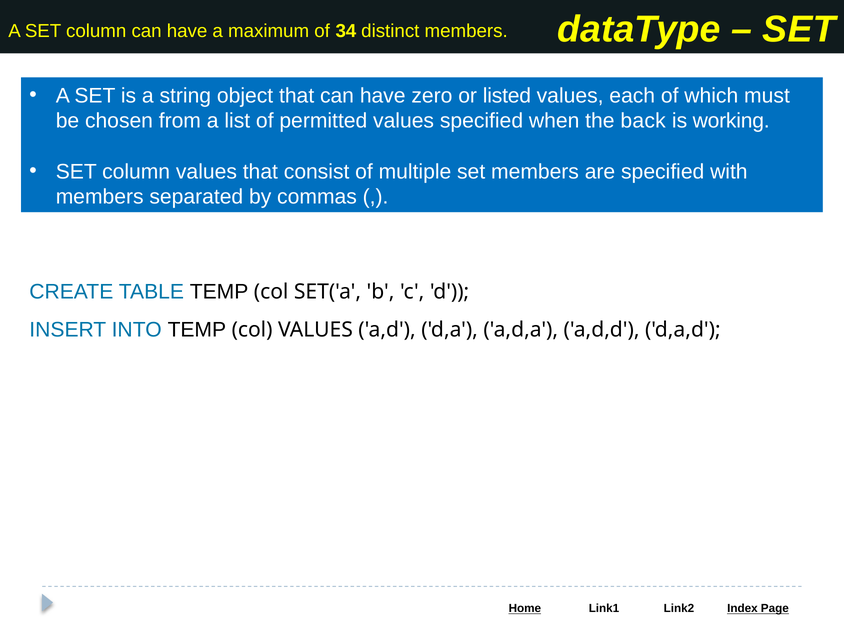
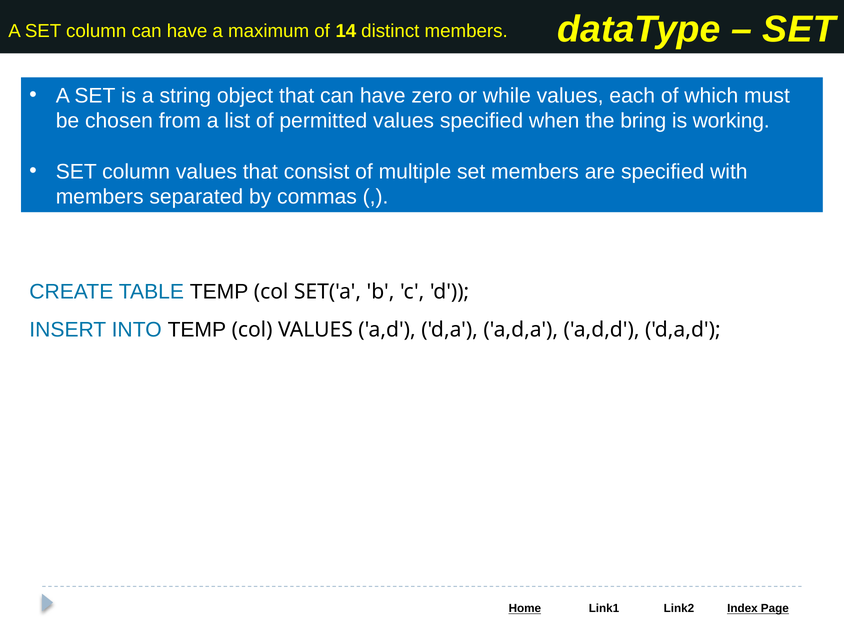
34: 34 -> 14 (346, 31)
listed: listed -> while (507, 96)
back: back -> bring (643, 121)
